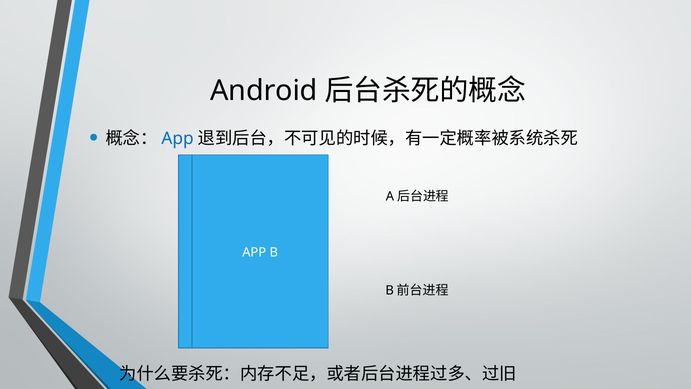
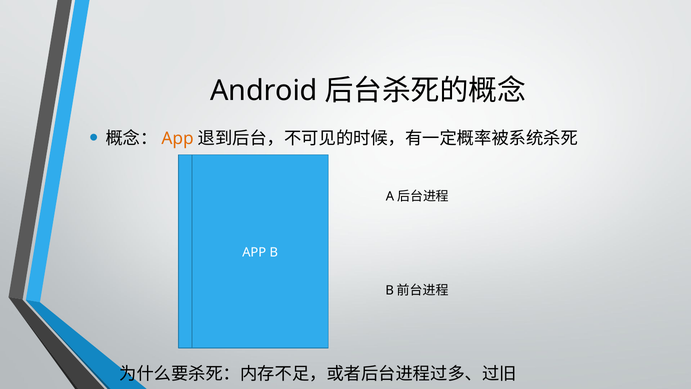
App colour: blue -> orange (178, 138)
